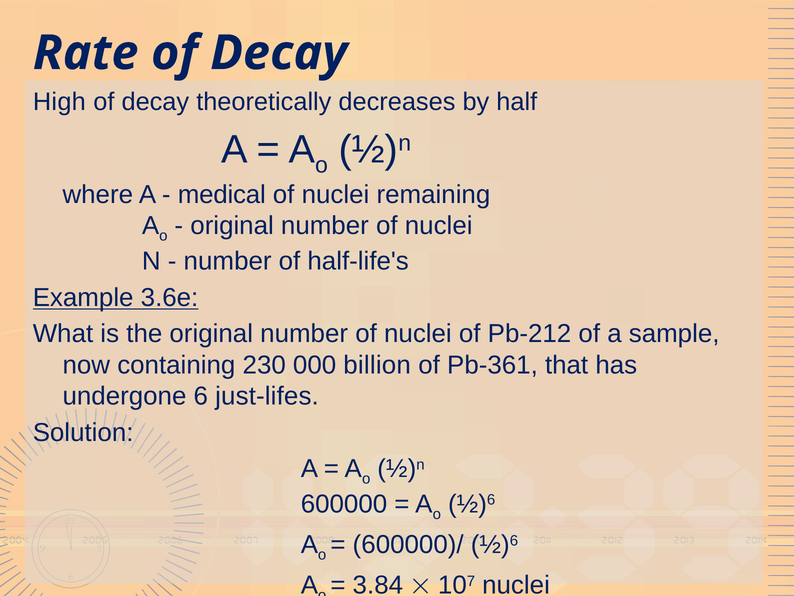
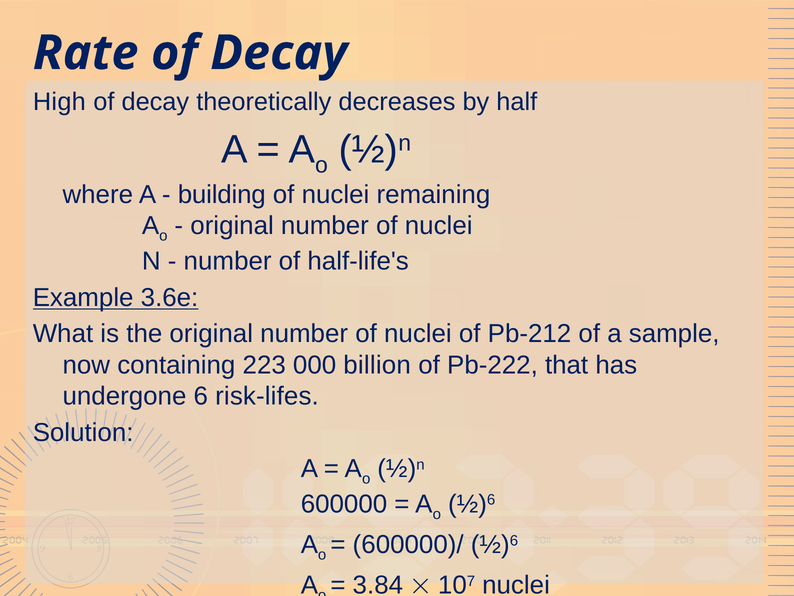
medical: medical -> building (222, 195)
230: 230 -> 223 (264, 365)
Pb-361: Pb-361 -> Pb-222 (492, 365)
just-lifes: just-lifes -> risk-lifes (267, 396)
